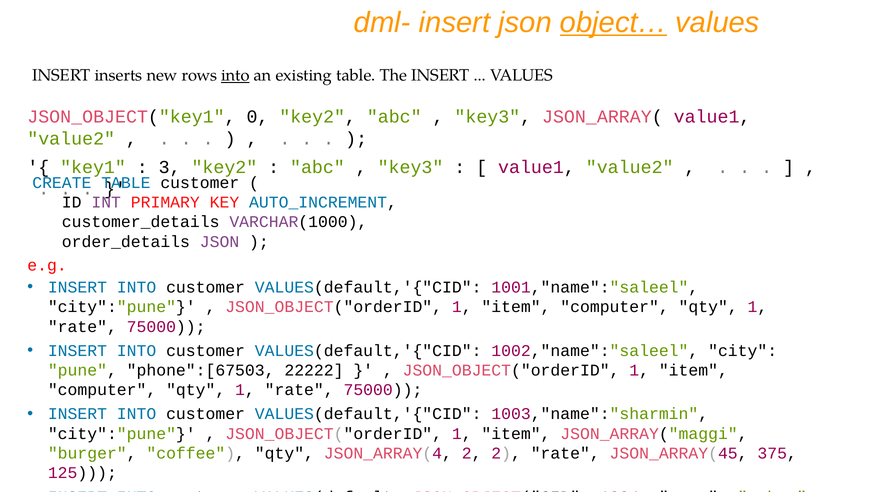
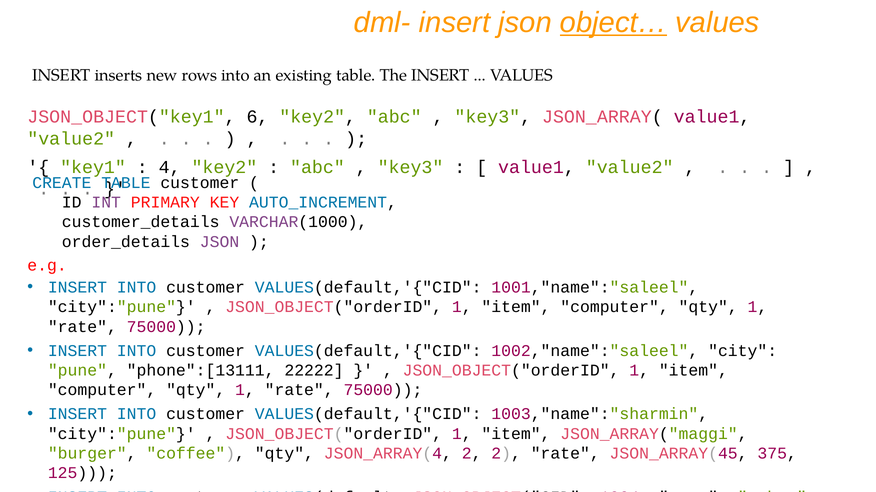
into underline: present -> none (235, 76)
0: 0 -> 6 (257, 117)
3: 3 -> 4 (170, 167)
phone":[67503: phone":[67503 -> phone":[13111 (201, 371)
